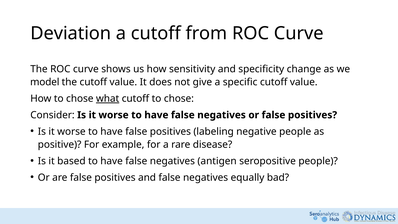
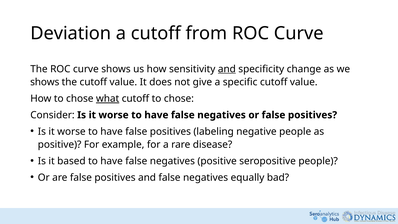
and underline: none -> present (227, 69)
model: model -> shows (45, 82)
negatives antigen: antigen -> positive (217, 161)
